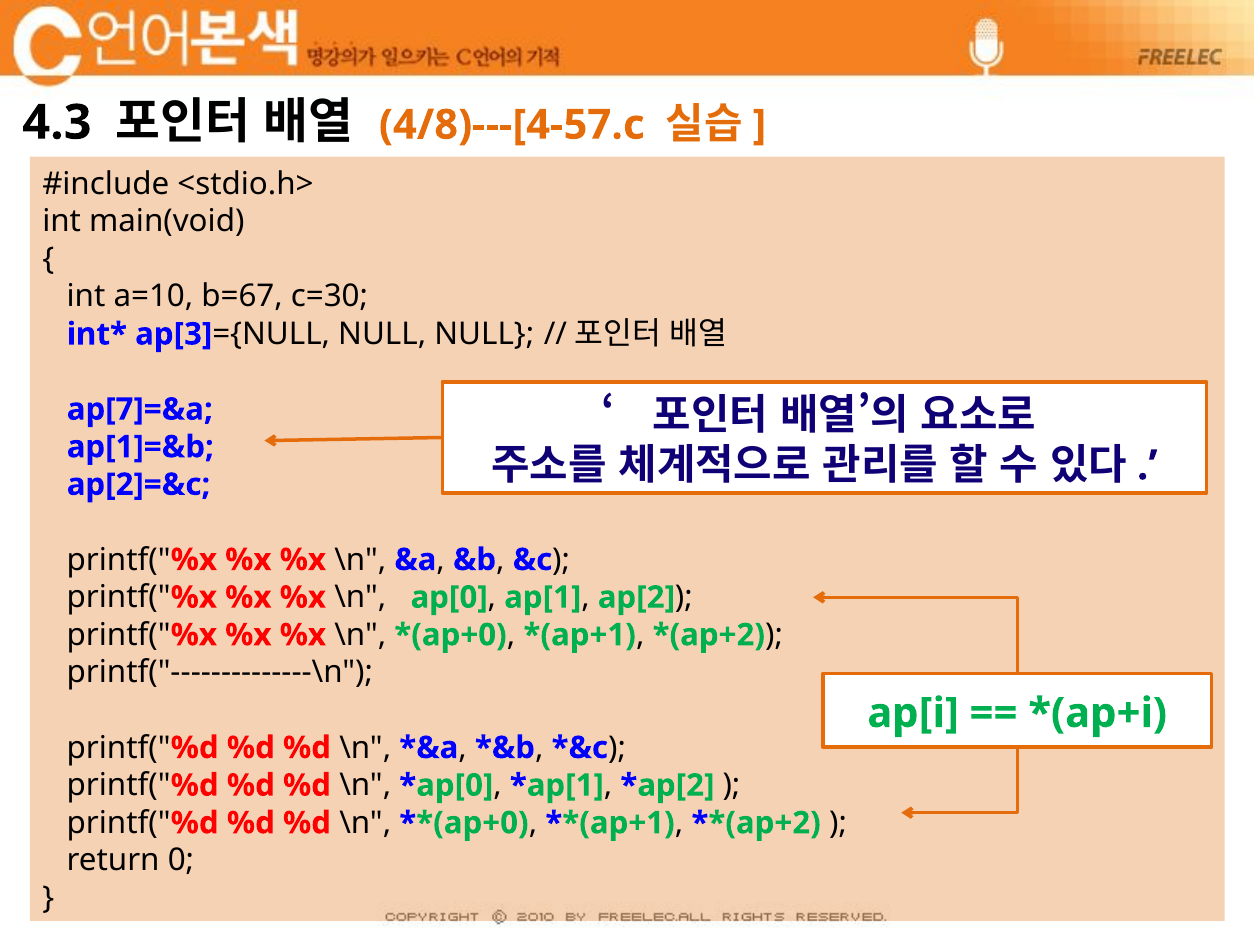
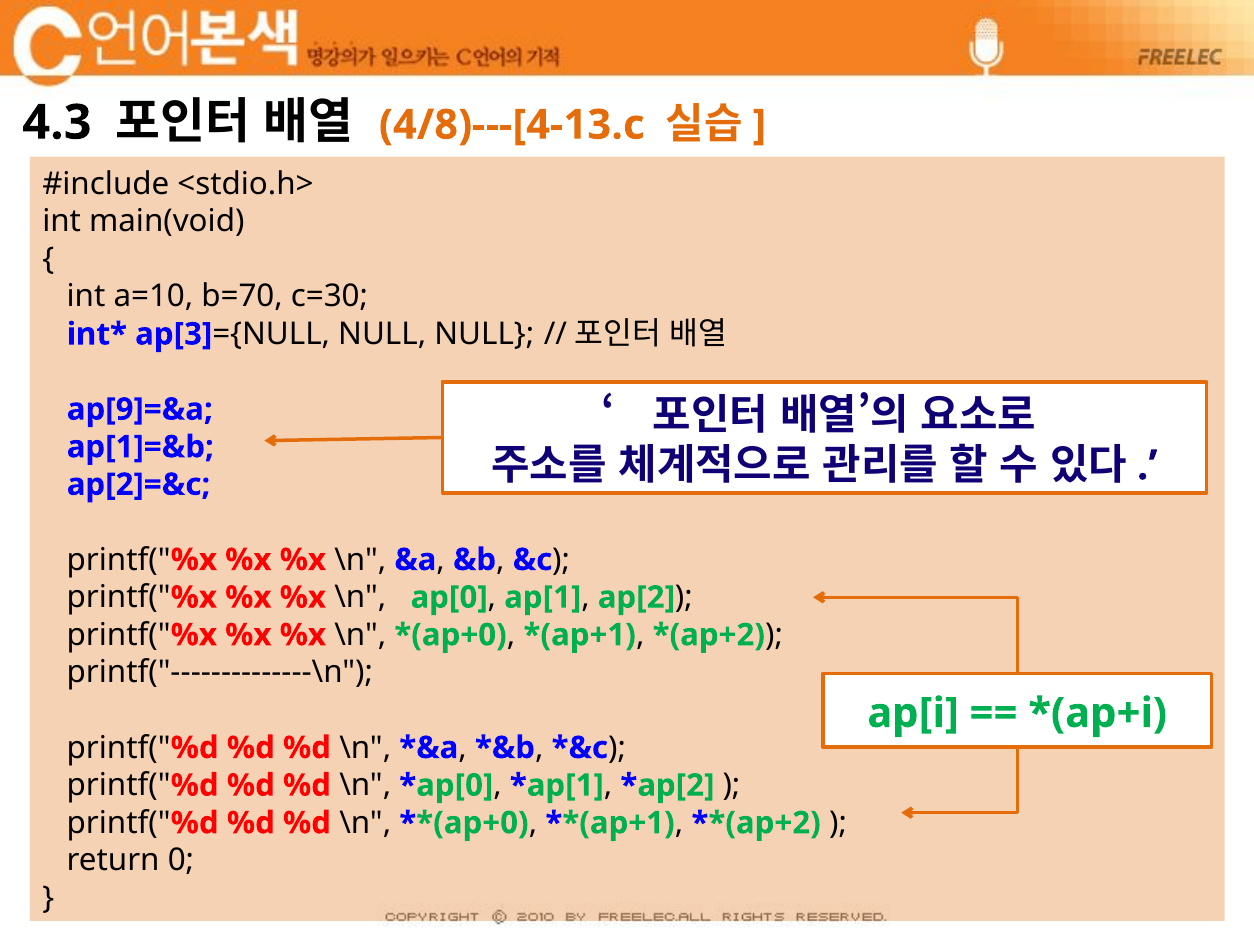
4/8)---[4-57.c: 4/8)---[4-57.c -> 4/8)---[4-13.c (512, 125)
b=67: b=67 -> b=70 (242, 297)
ap[7]=&a: ap[7]=&a -> ap[9]=&a (140, 410)
